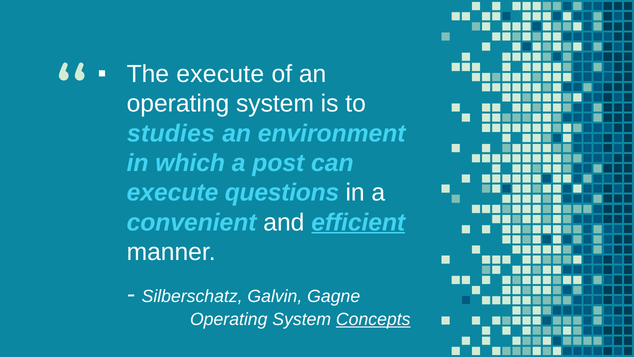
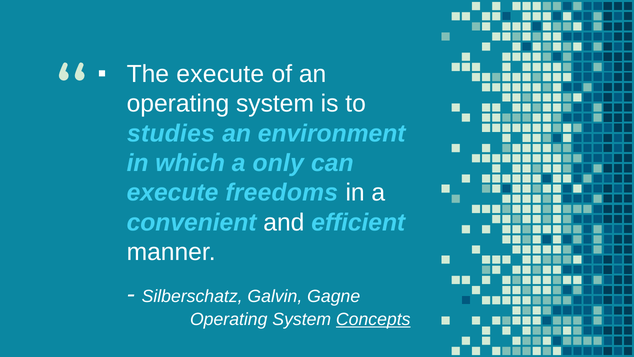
post: post -> only (278, 163)
questions: questions -> freedoms (282, 193)
efficient underline: present -> none (358, 222)
